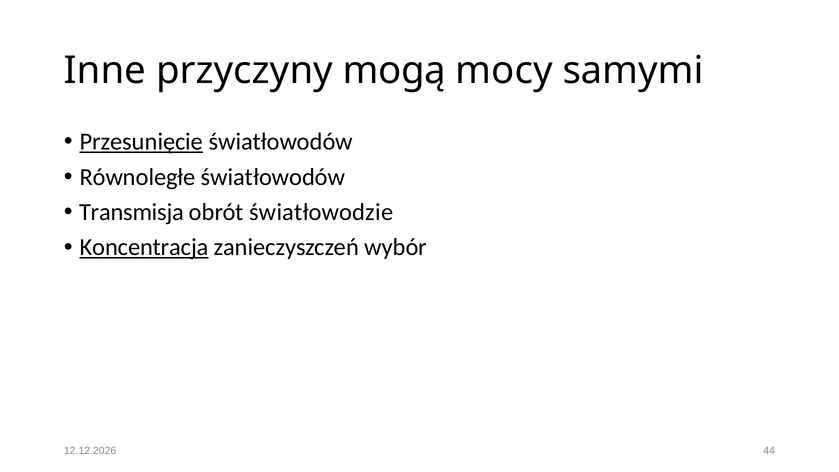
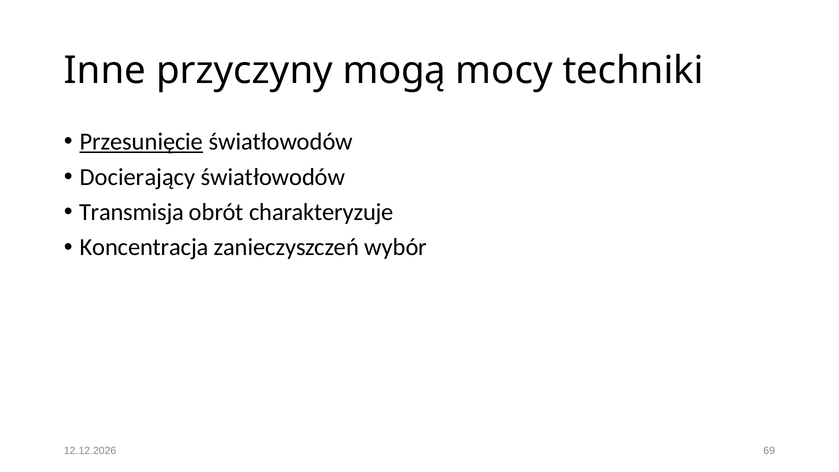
samymi: samymi -> techniki (633, 70)
Równoległe: Równoległe -> Docierający (138, 177)
światłowodzie: światłowodzie -> charakteryzuje (321, 212)
Koncentracja underline: present -> none (144, 247)
44: 44 -> 69 (769, 451)
